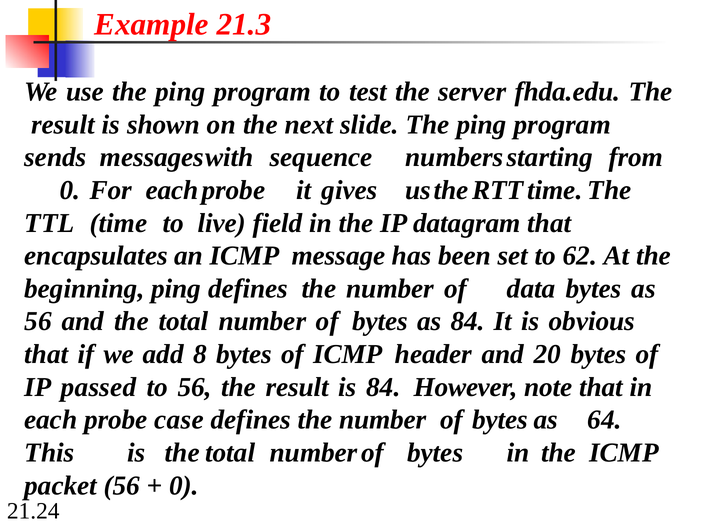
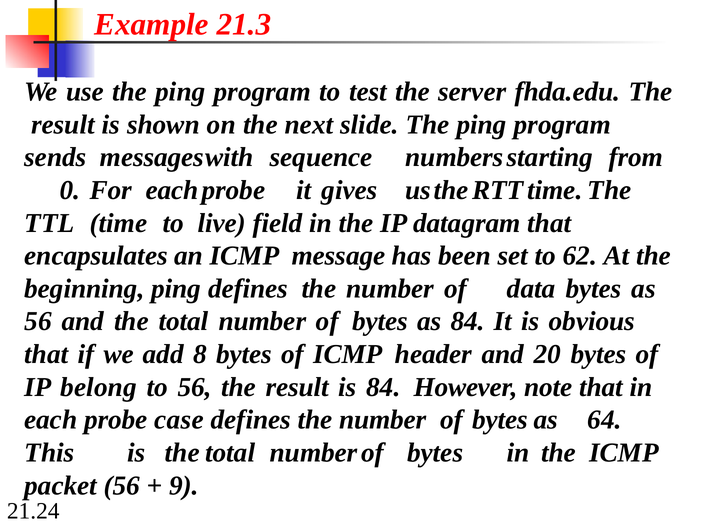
passed: passed -> belong (99, 387)
0: 0 -> 9 (184, 485)
